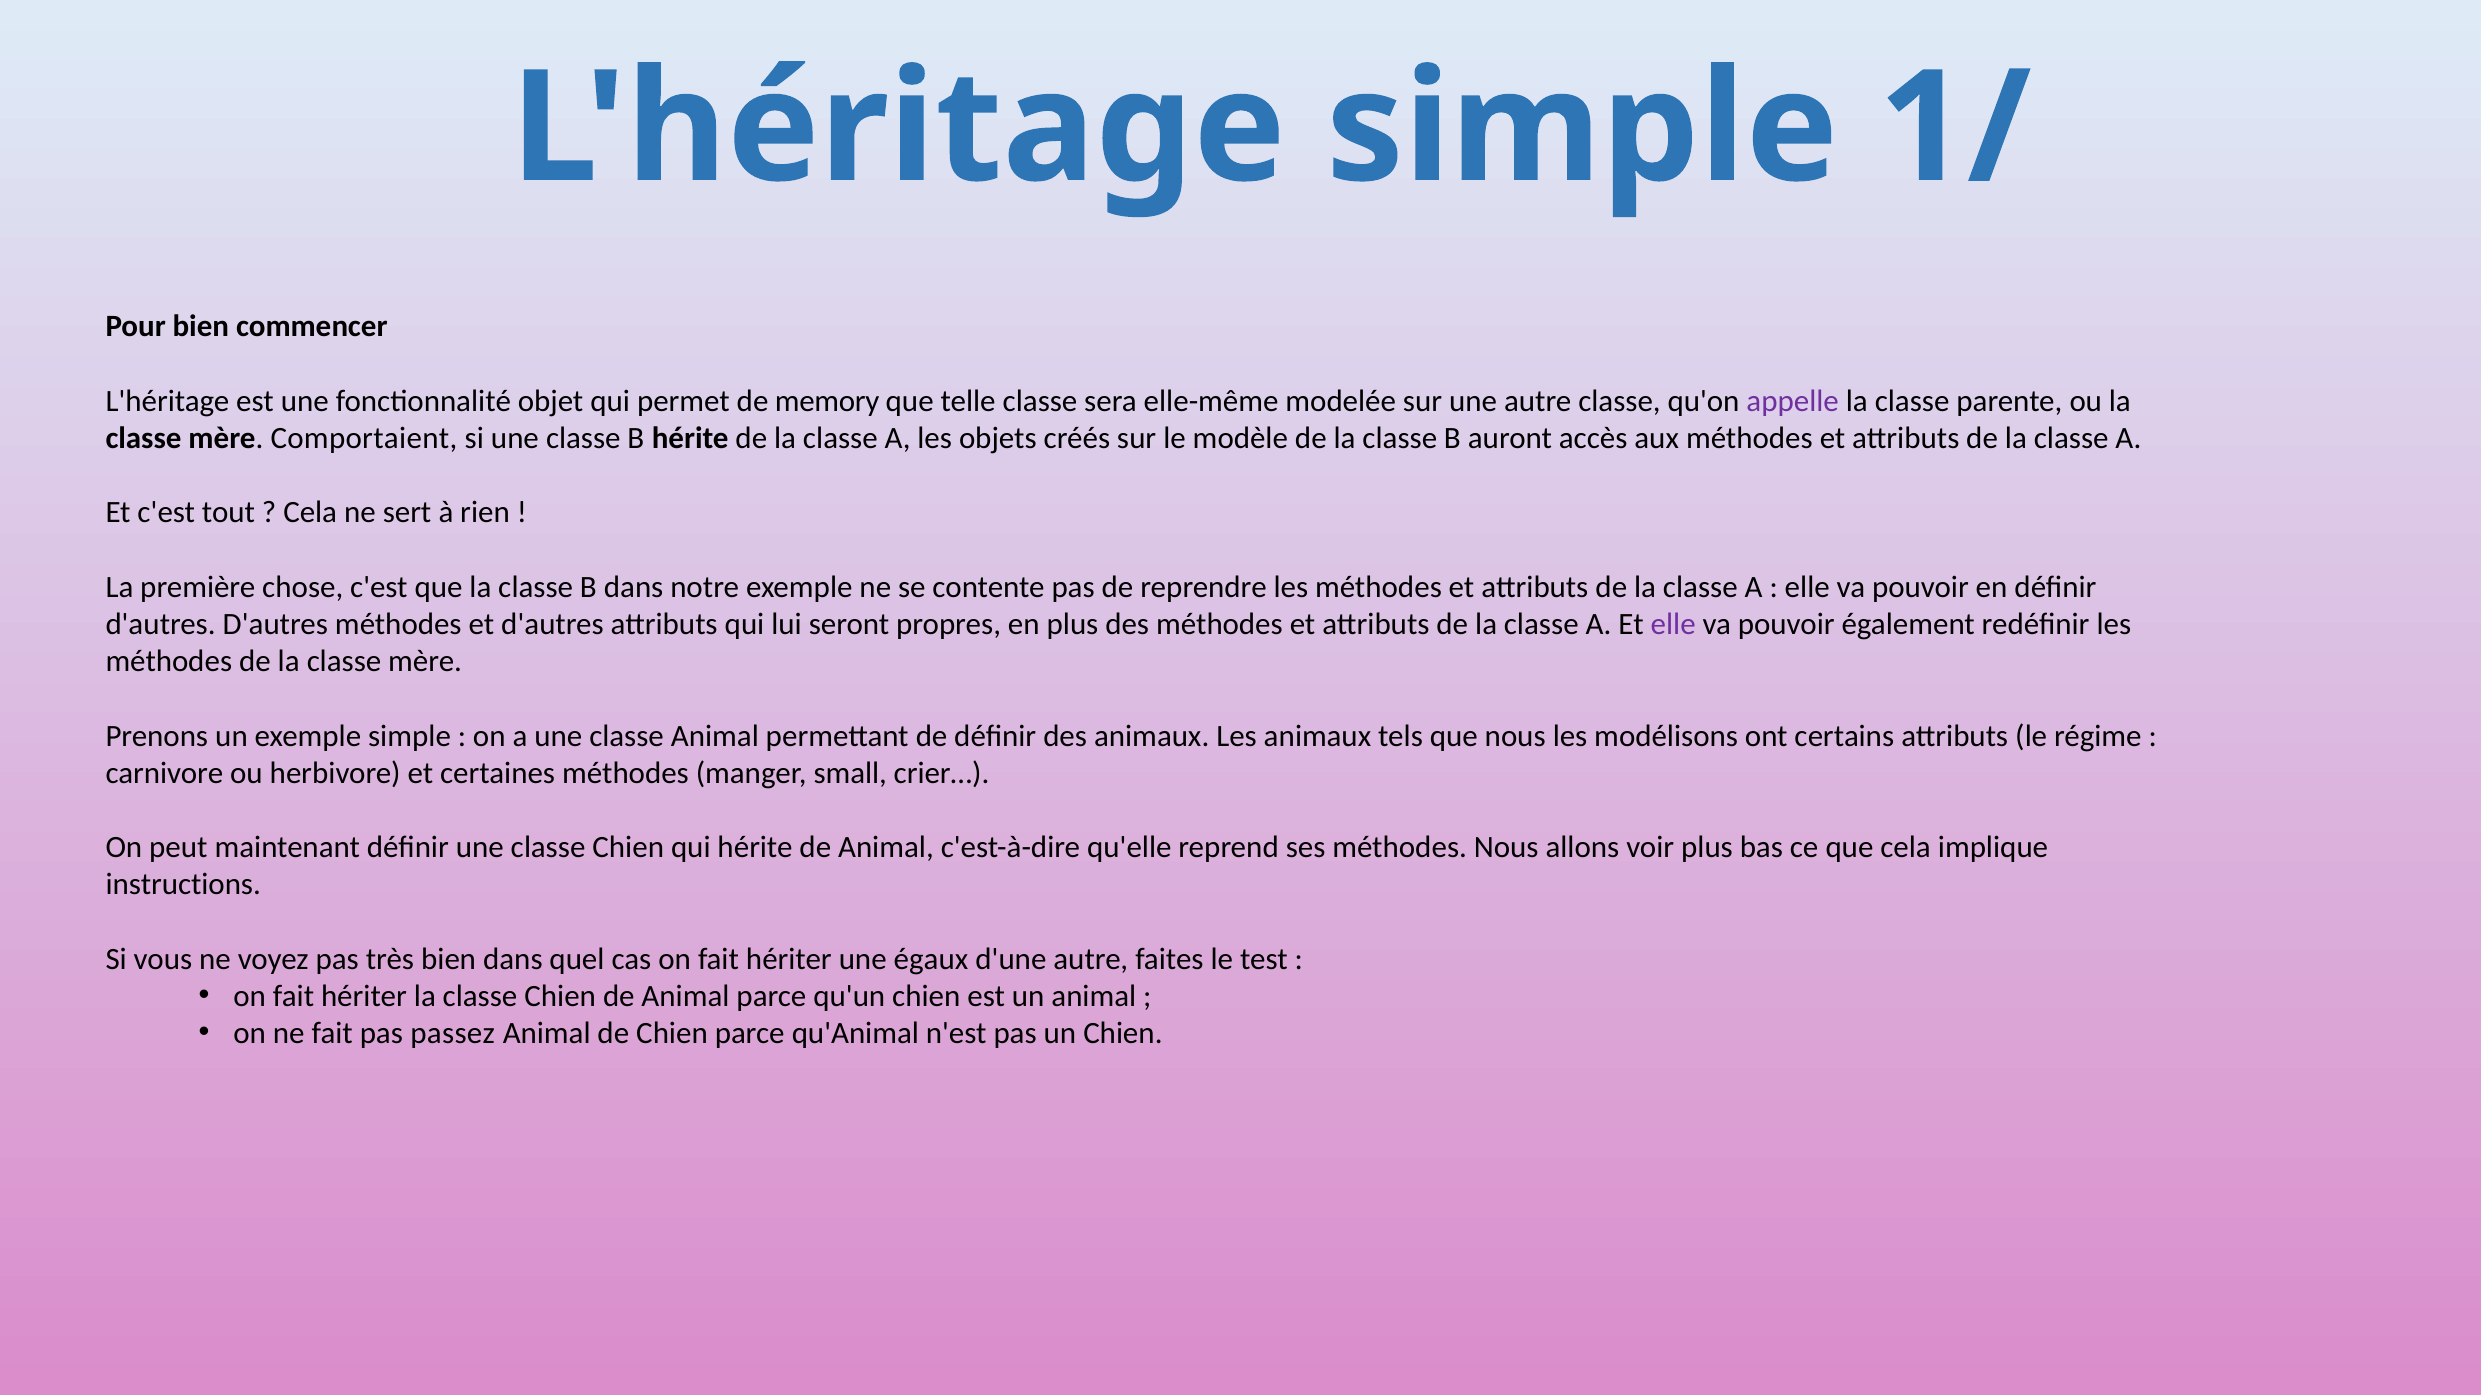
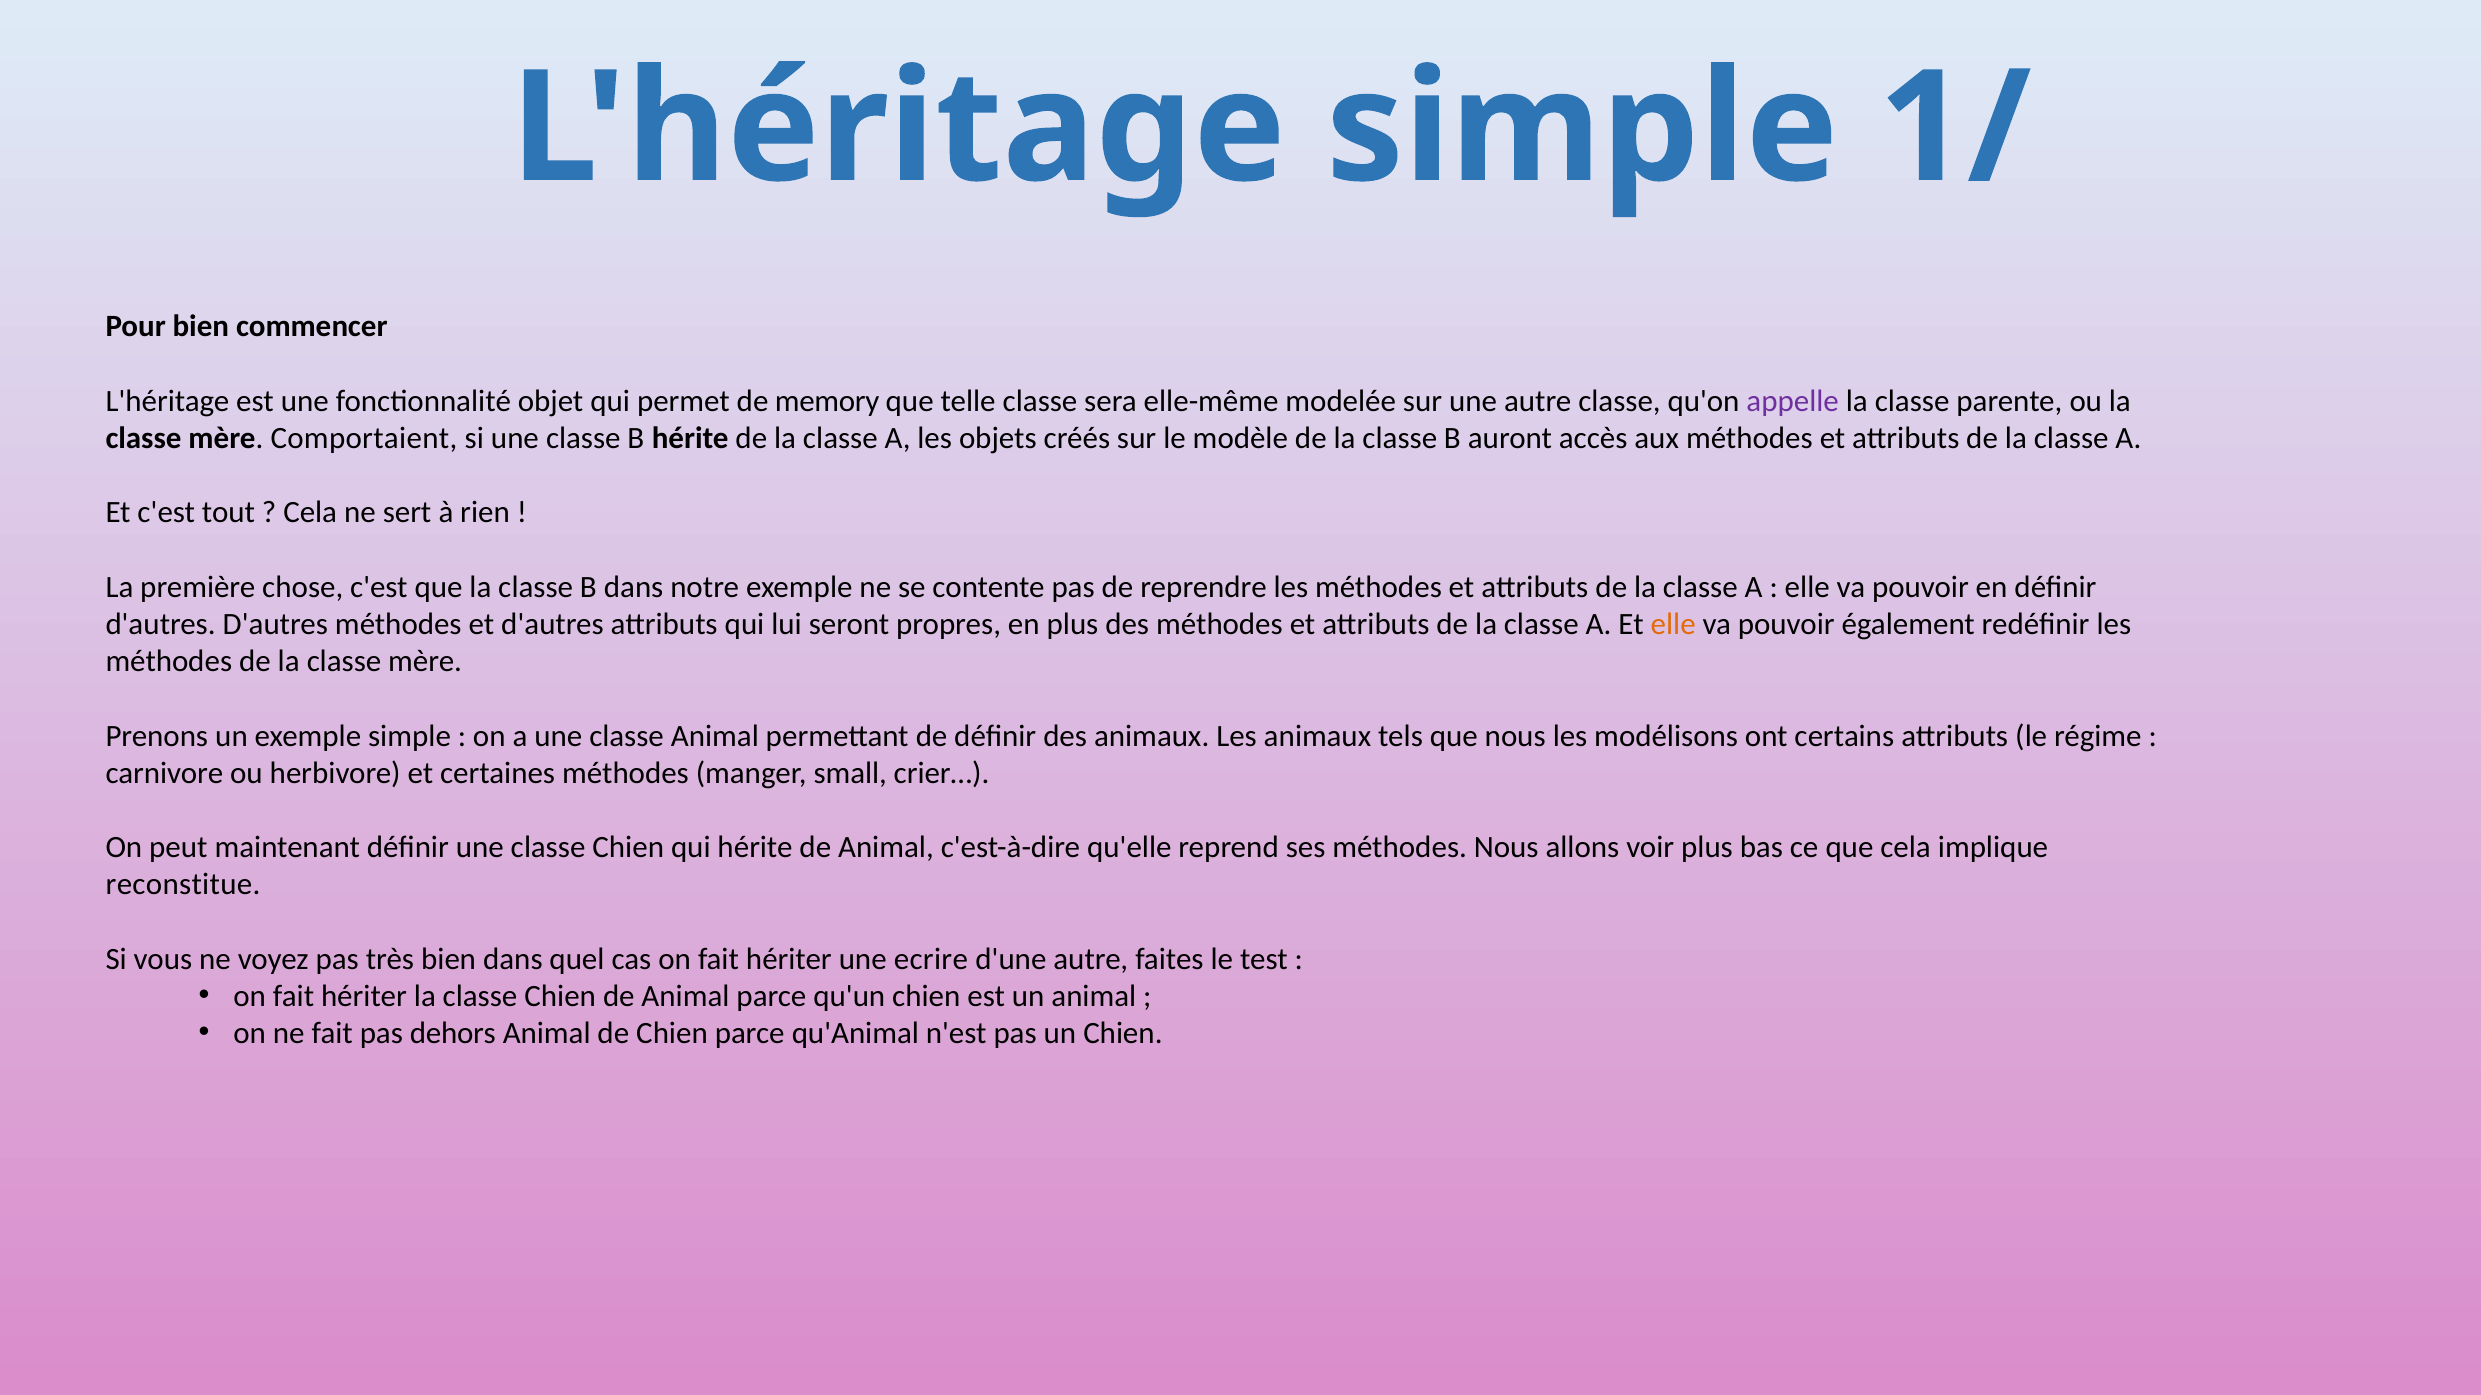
elle colour: purple -> orange (1673, 624)
instructions: instructions -> reconstitue (183, 885)
égaux: égaux -> ecrire (931, 959)
passez: passez -> dehors (453, 1034)
